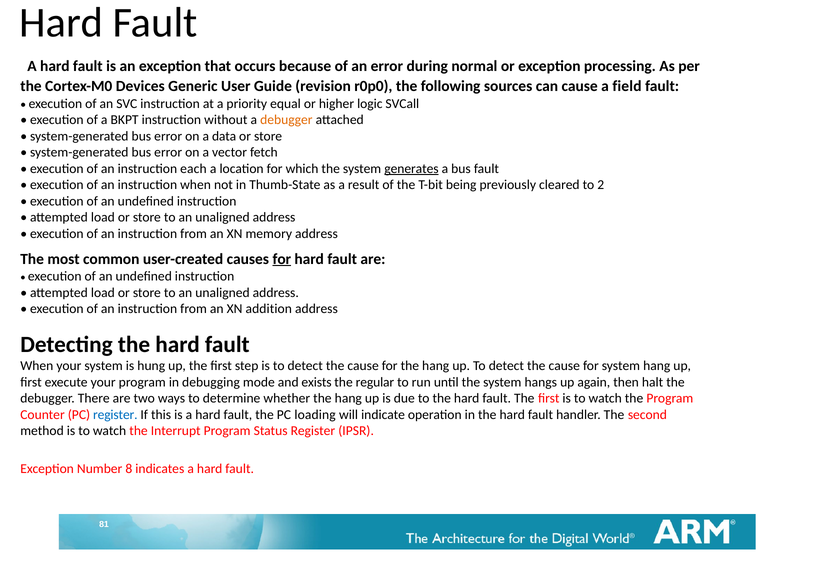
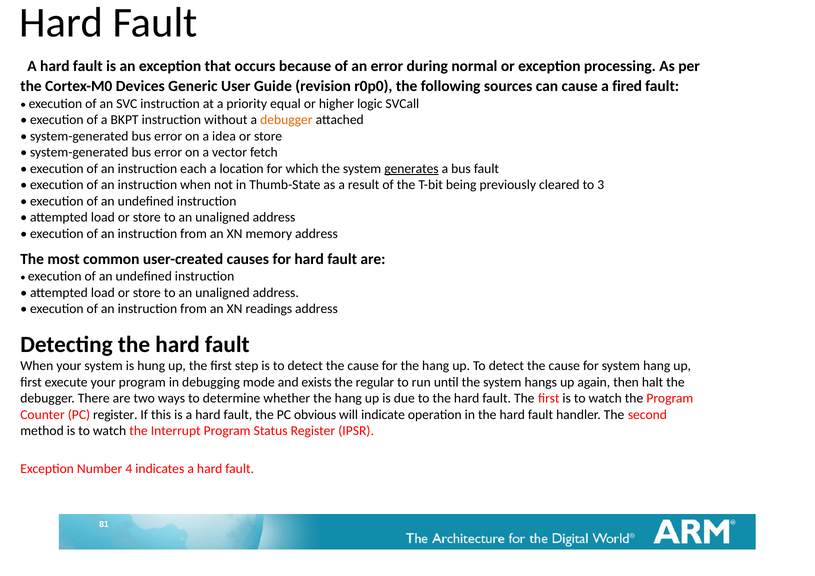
field: field -> fired (627, 86)
data: data -> idea (224, 136)
2: 2 -> 3 (601, 185)
for underline: present -> none (282, 259)
addition: addition -> readings (269, 309)
register colour: blue -> black (115, 415)
loading: loading -> obvious (315, 415)
8: 8 -> 4 (129, 469)
